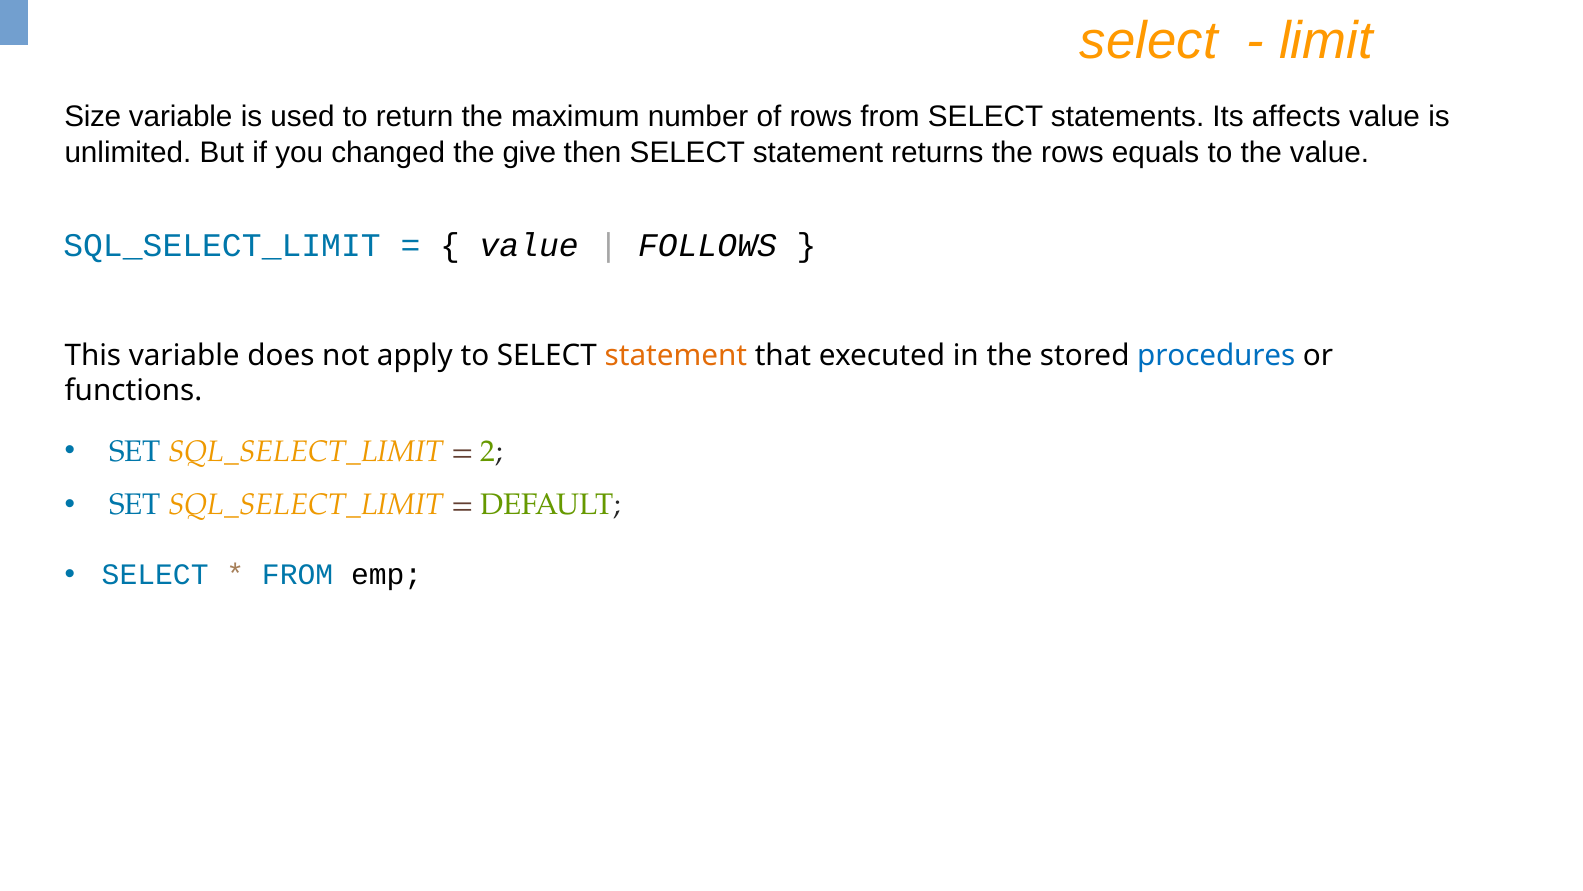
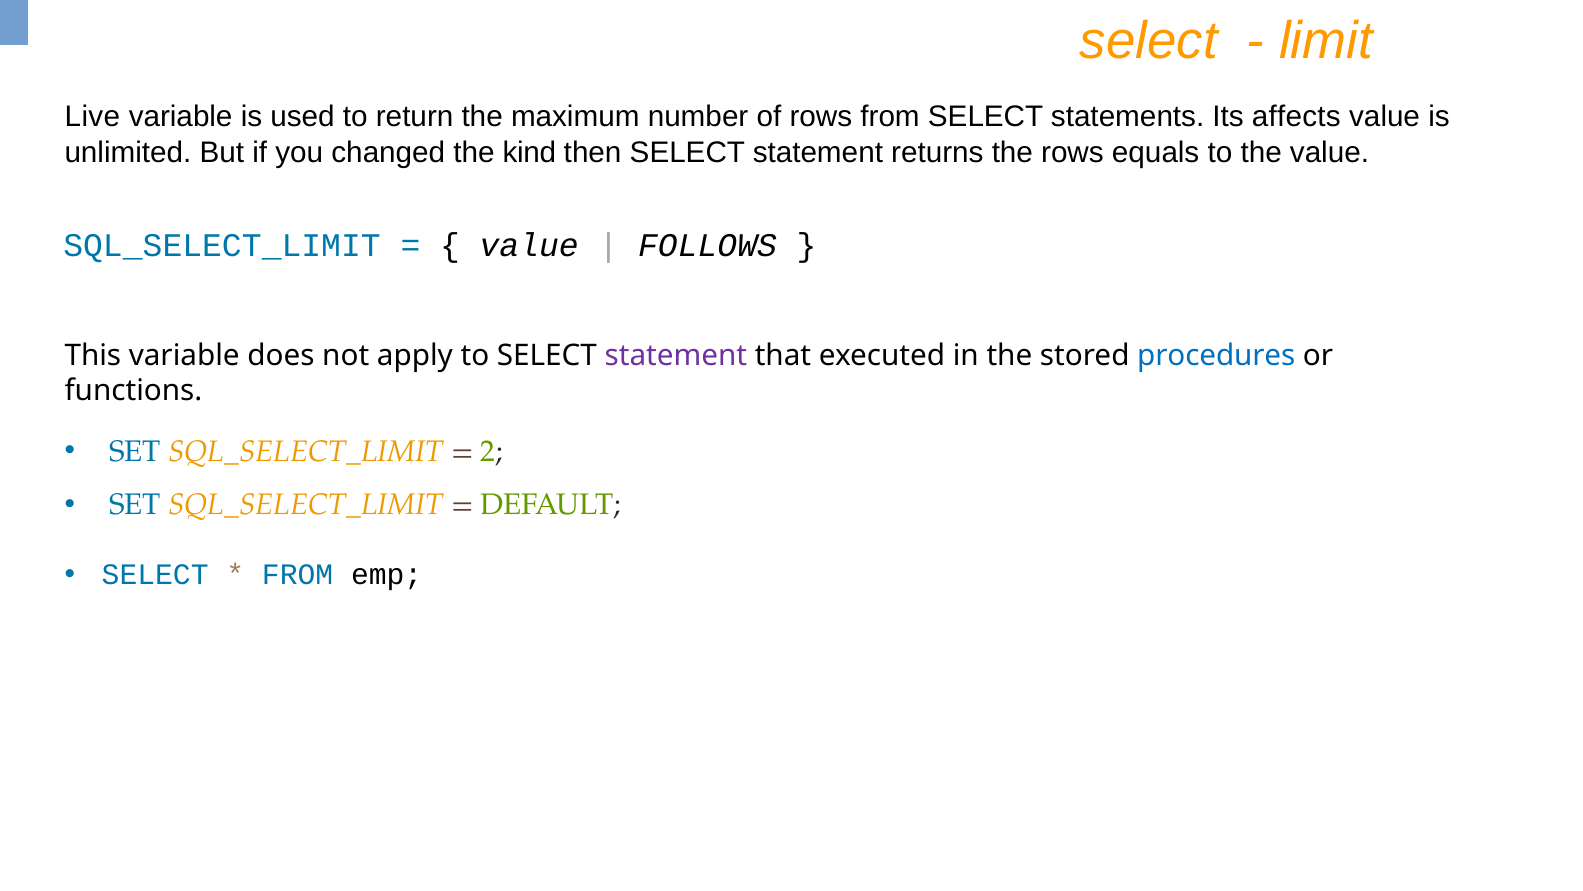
Size: Size -> Live (92, 117)
give: give -> kind (529, 153)
statement colour: orange -> purple (676, 355)
